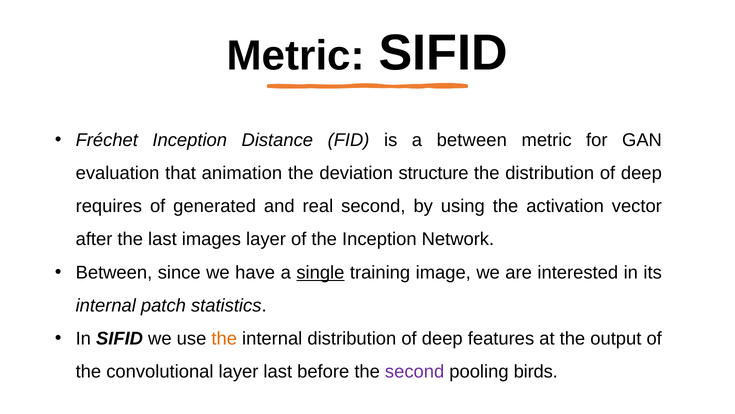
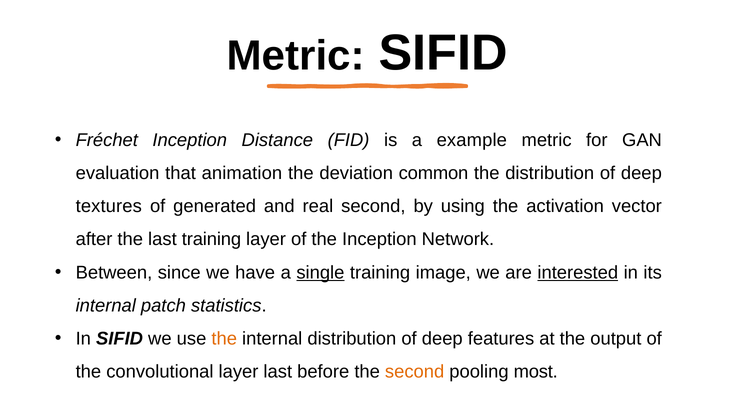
a between: between -> example (472, 140)
structure: structure -> common (434, 173)
requires: requires -> textures (109, 206)
last images: images -> training (211, 239)
interested underline: none -> present (578, 272)
second colour: purple -> orange (415, 371)
birds: birds -> most (536, 371)
